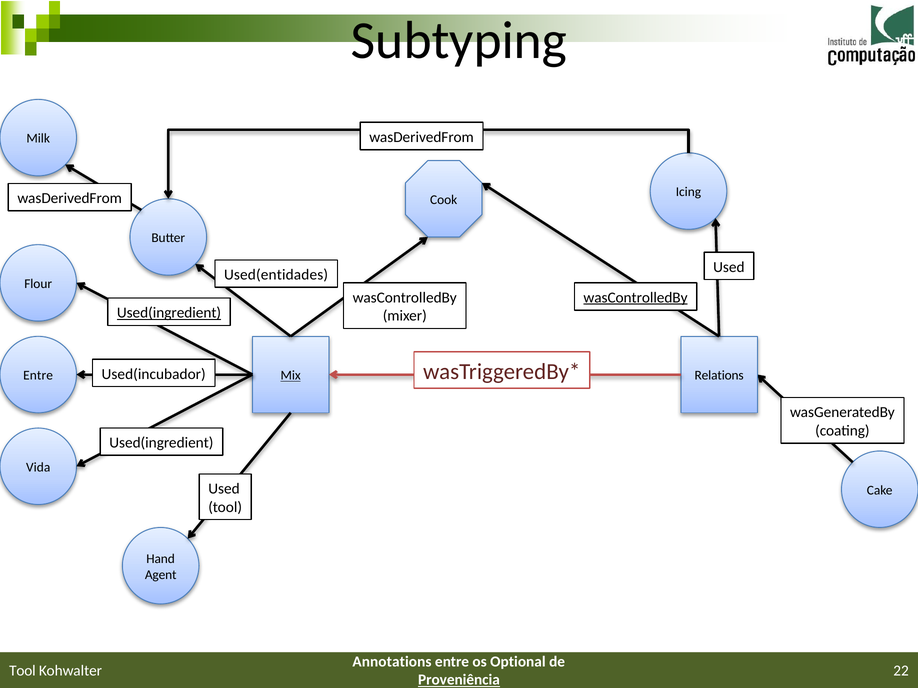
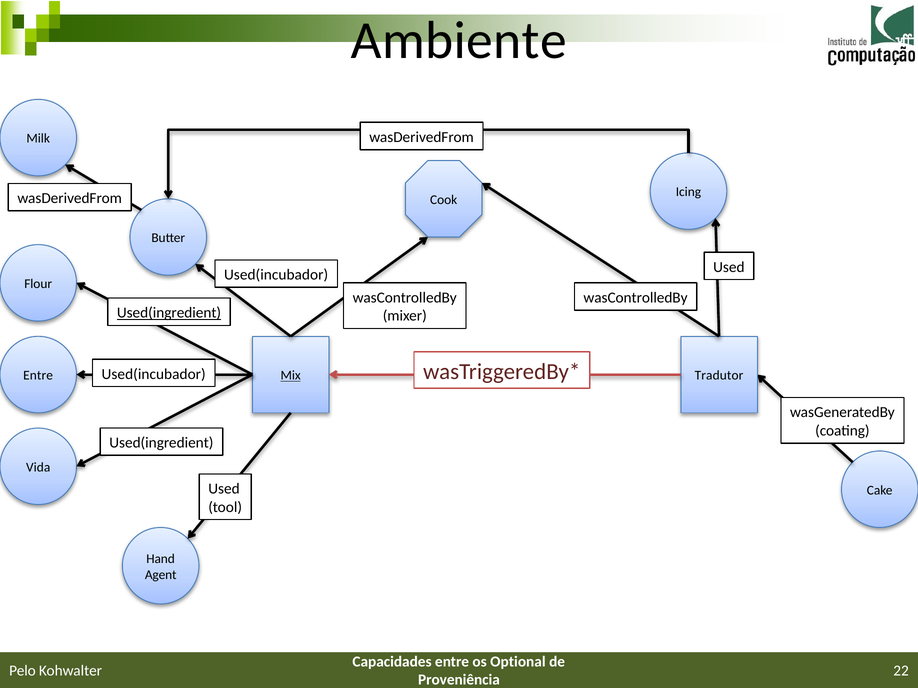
Subtyping: Subtyping -> Ambiente (459, 40)
Used(entidades: Used(entidades -> Used(incubador (276, 275)
wasControlledBy underline: present -> none (635, 298)
Relations: Relations -> Tradutor (719, 376)
Annotations: Annotations -> Capacidades (392, 662)
Tool: Tool -> Pelo (22, 671)
Proveniência underline: present -> none (459, 680)
